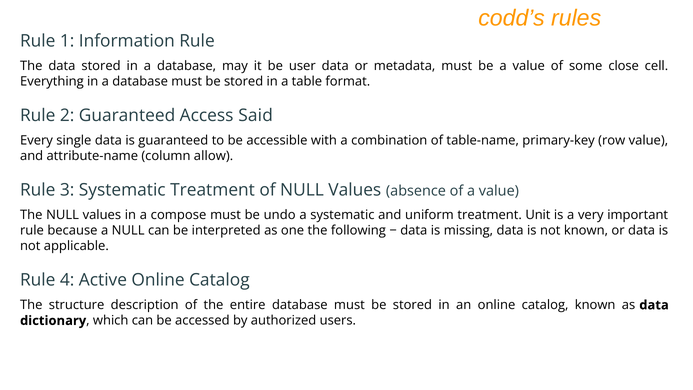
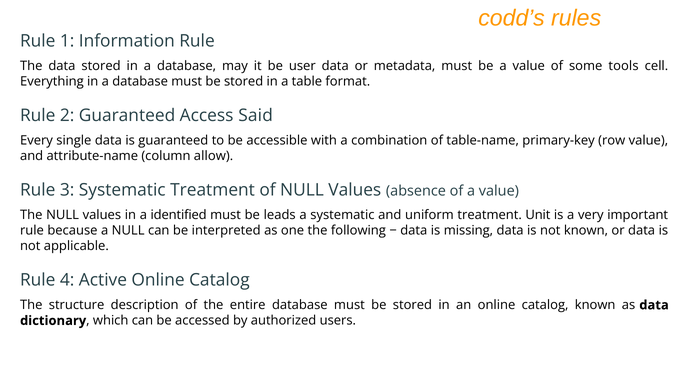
close: close -> tools (623, 66)
compose: compose -> identified (179, 215)
undo: undo -> leads (280, 215)
